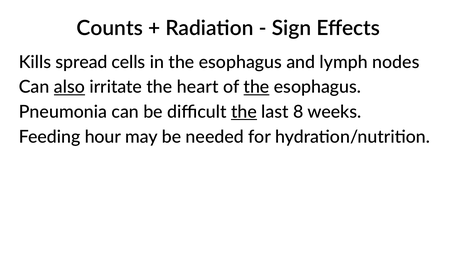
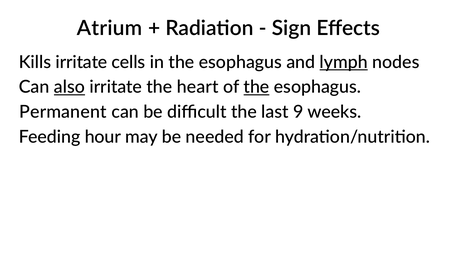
Counts: Counts -> Atrium (110, 28)
Kills spread: spread -> irritate (82, 62)
lymph underline: none -> present (344, 62)
Pneumonia: Pneumonia -> Permanent (63, 112)
the underline: present -> none (244, 112)
8: 8 -> 9 (298, 112)
